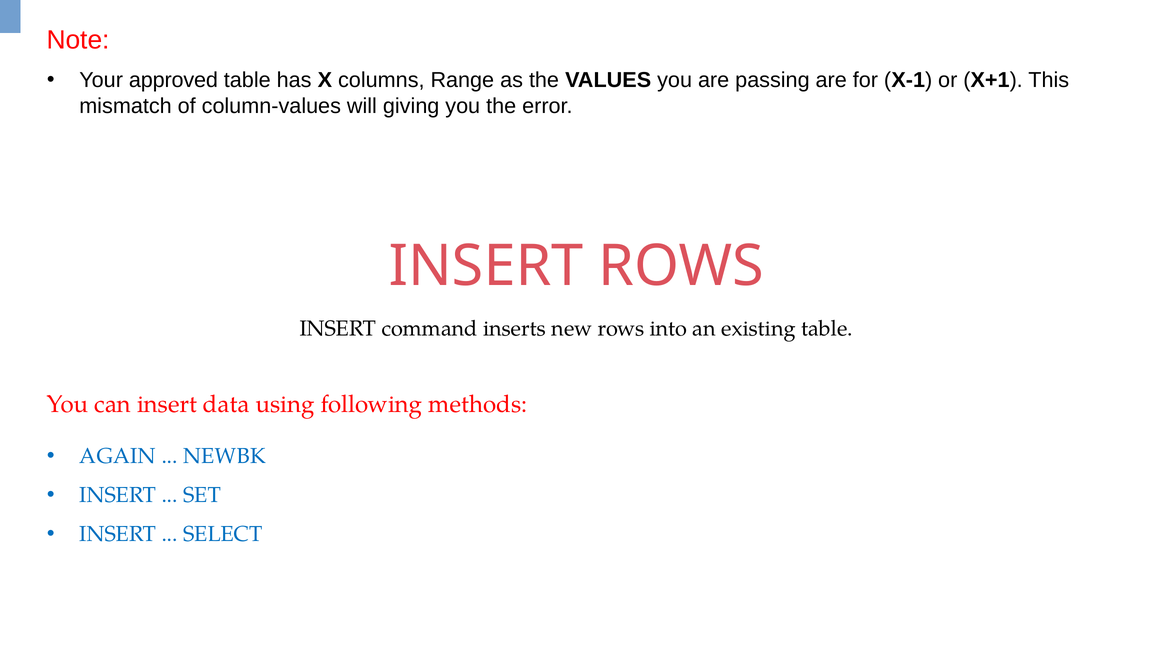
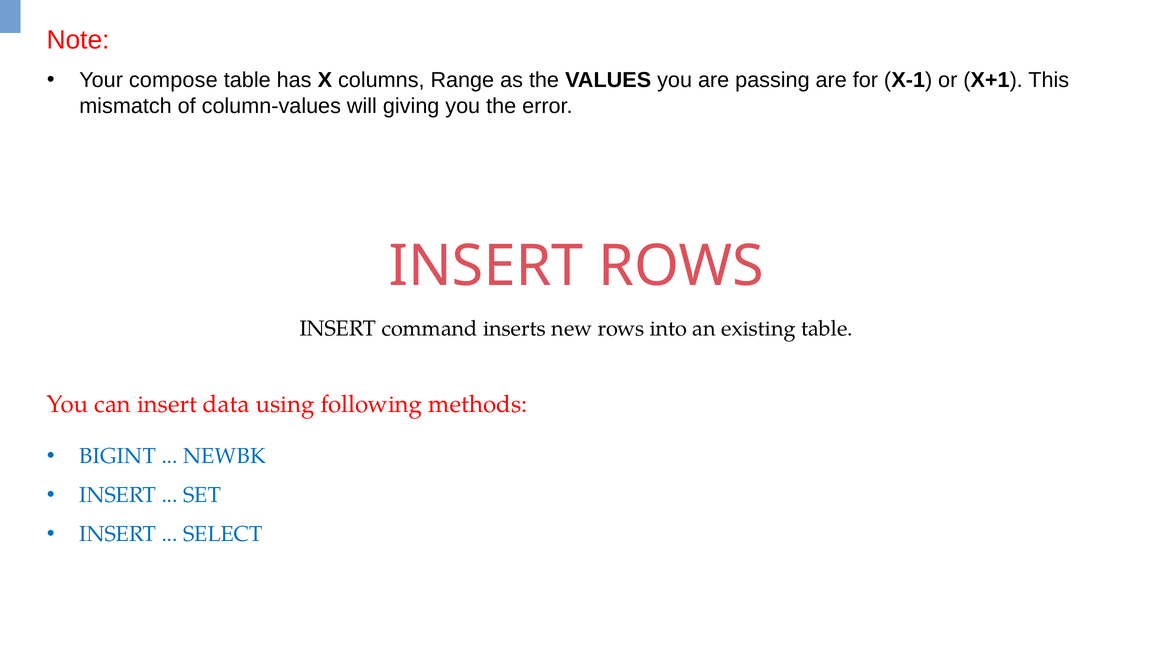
approved: approved -> compose (173, 80)
AGAIN: AGAIN -> BIGINT (118, 456)
